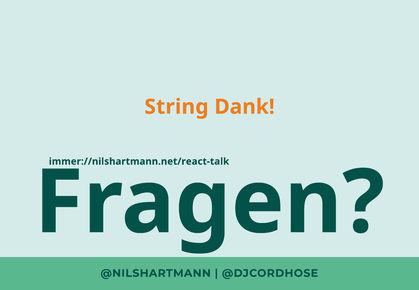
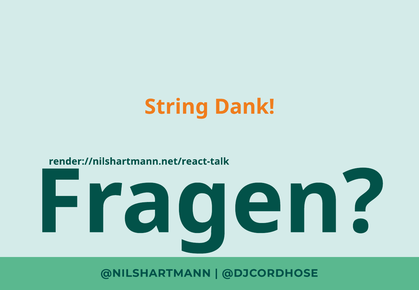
immer://nilshartmann.net/react-talk: immer://nilshartmann.net/react-talk -> render://nilshartmann.net/react-talk (139, 161)
